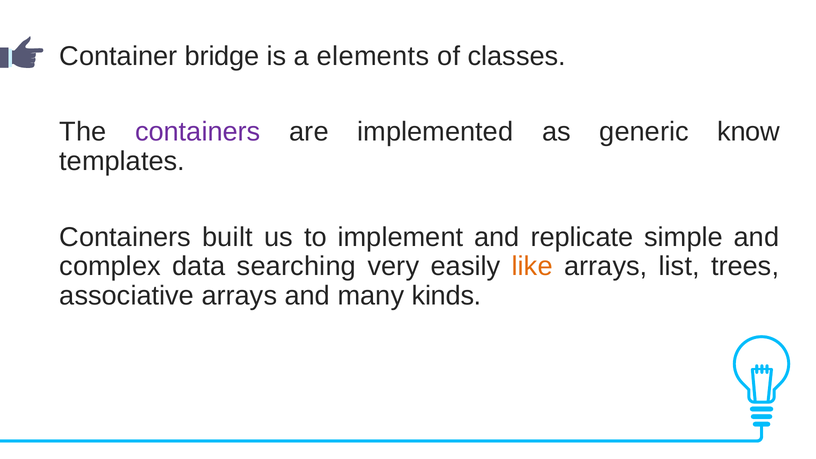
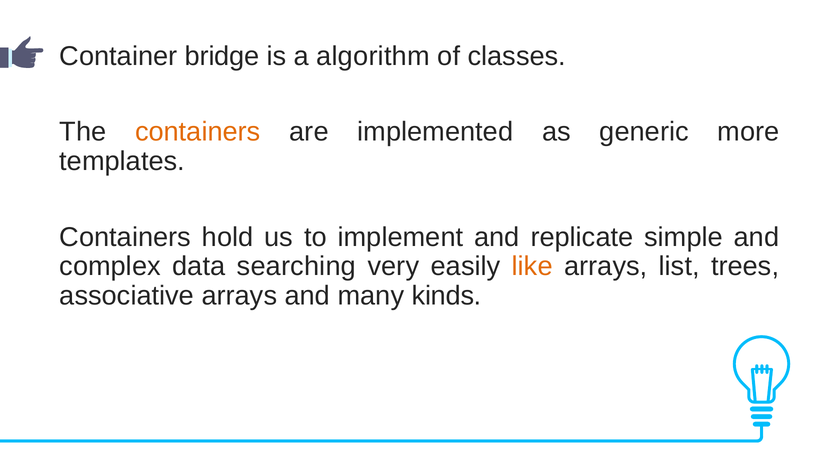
elements: elements -> algorithm (373, 56)
containers colour: purple -> orange (198, 132)
know: know -> more (748, 132)
built: built -> hold (228, 237)
